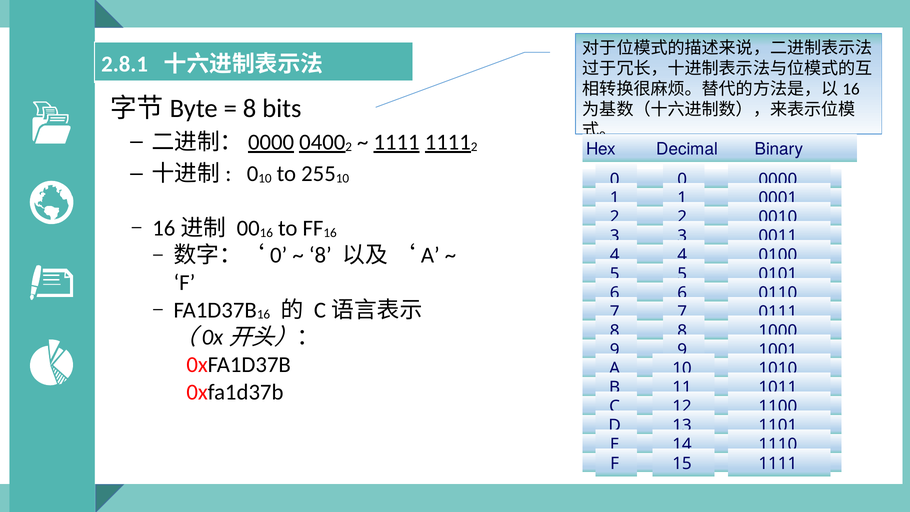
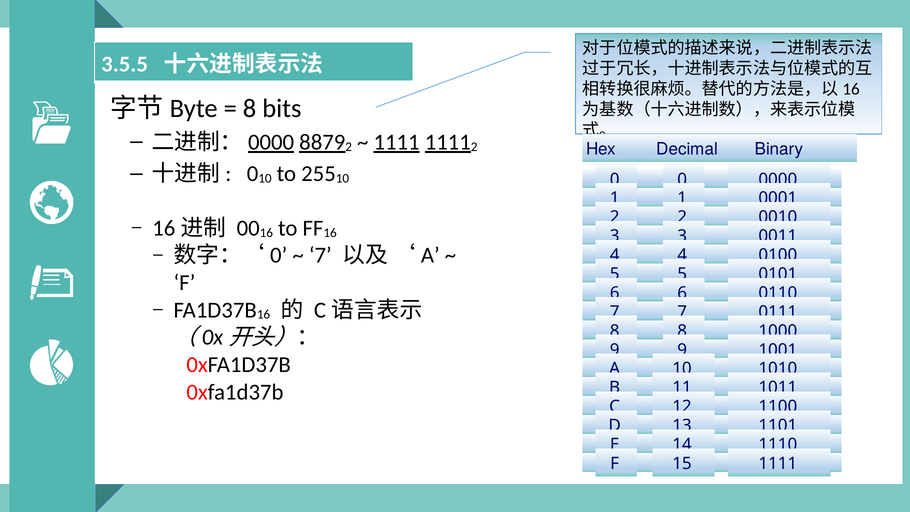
2.8.1: 2.8.1 -> 3.5.5 (125, 64)
0400: 0400 -> 8879 (322, 142)
8: 8 -> 7 (320, 255)
